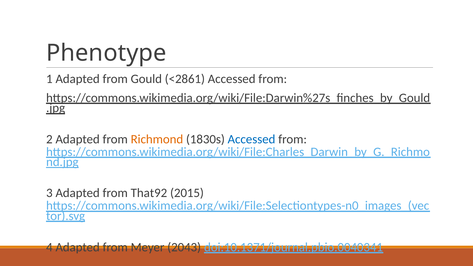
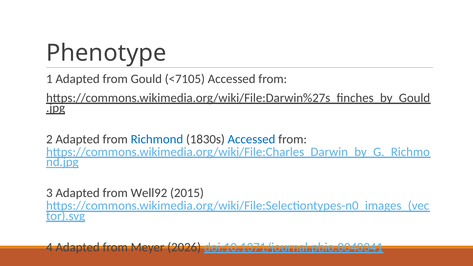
<2861: <2861 -> <7105 (185, 79)
Richmond colour: orange -> blue (157, 139)
That92: That92 -> Well92 (149, 193)
2043: 2043 -> 2026 (184, 247)
